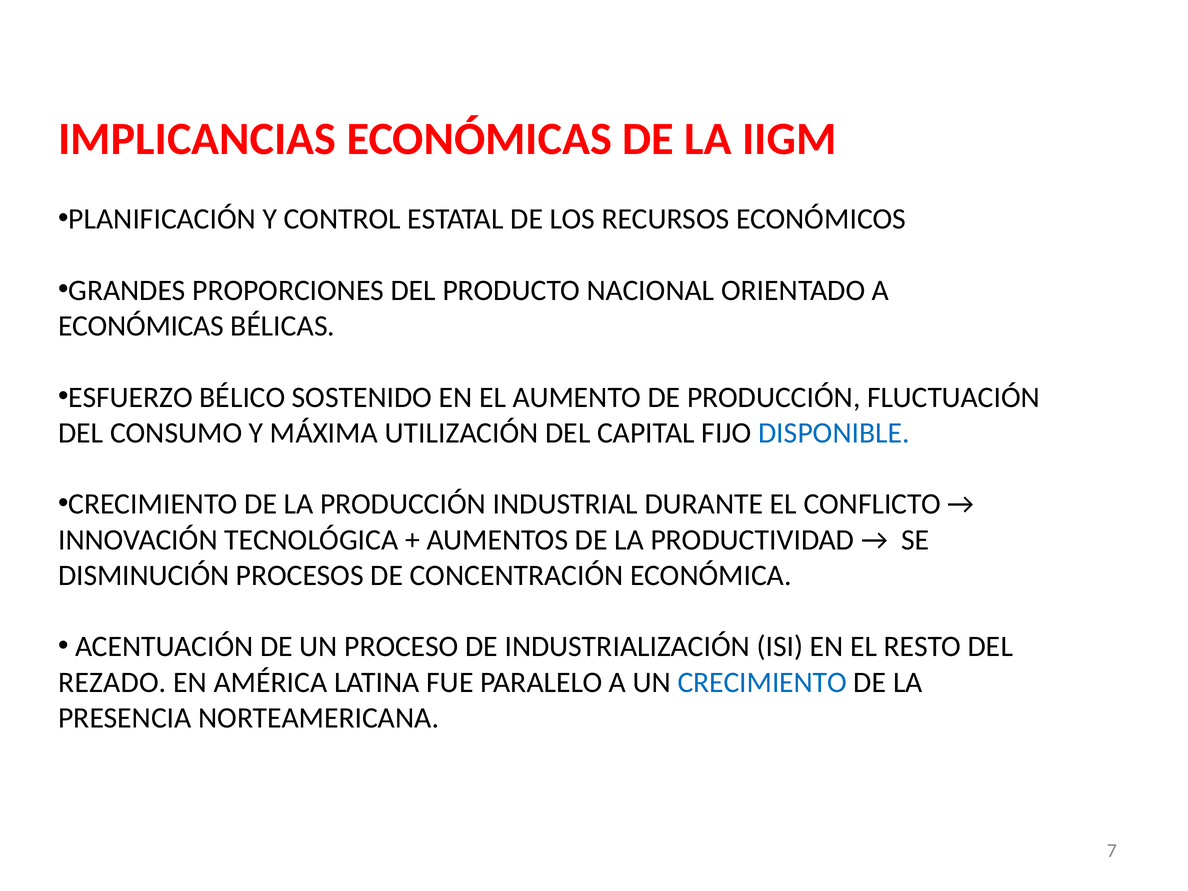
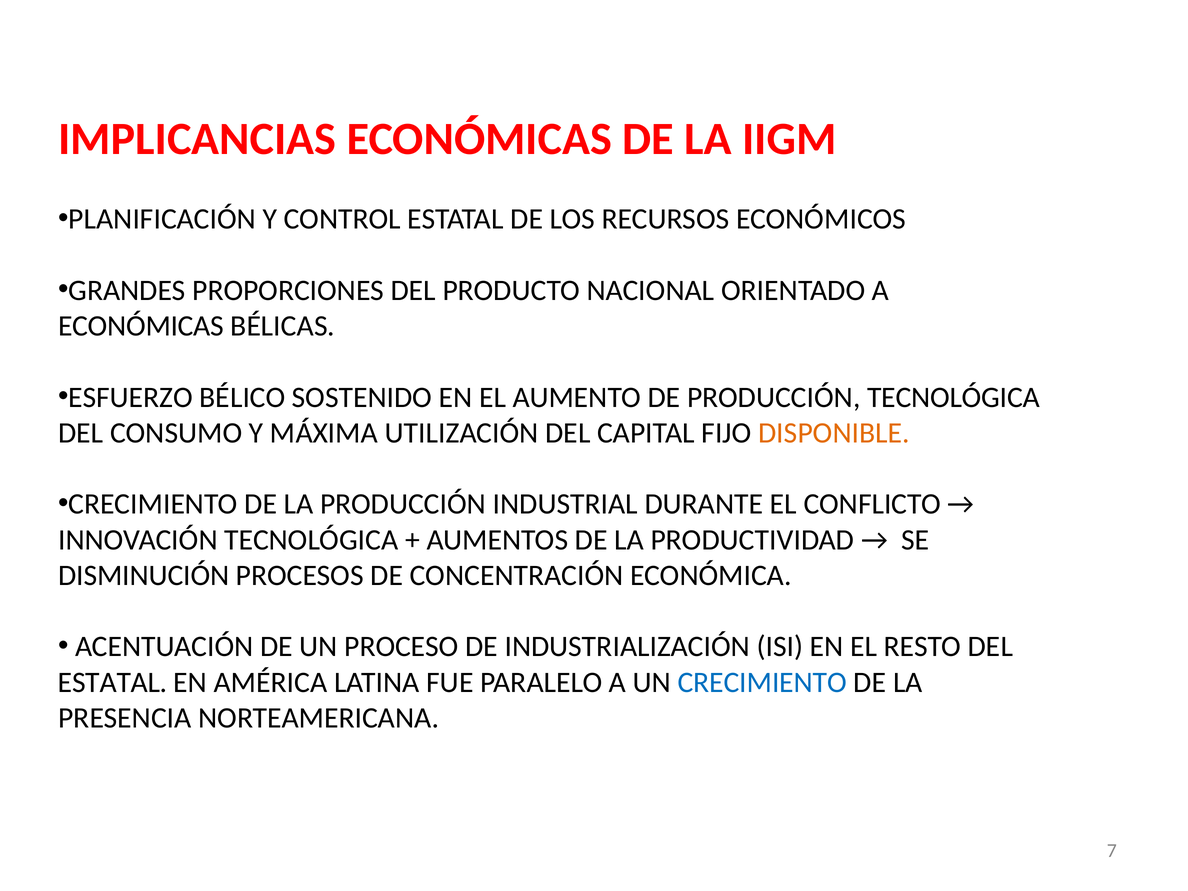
PRODUCCIÓN FLUCTUACIÓN: FLUCTUACIÓN -> TECNOLÓGICA (953, 397)
DISPONIBLE colour: blue -> orange (834, 433)
REZADO: REZADO -> ESTATAL (113, 682)
